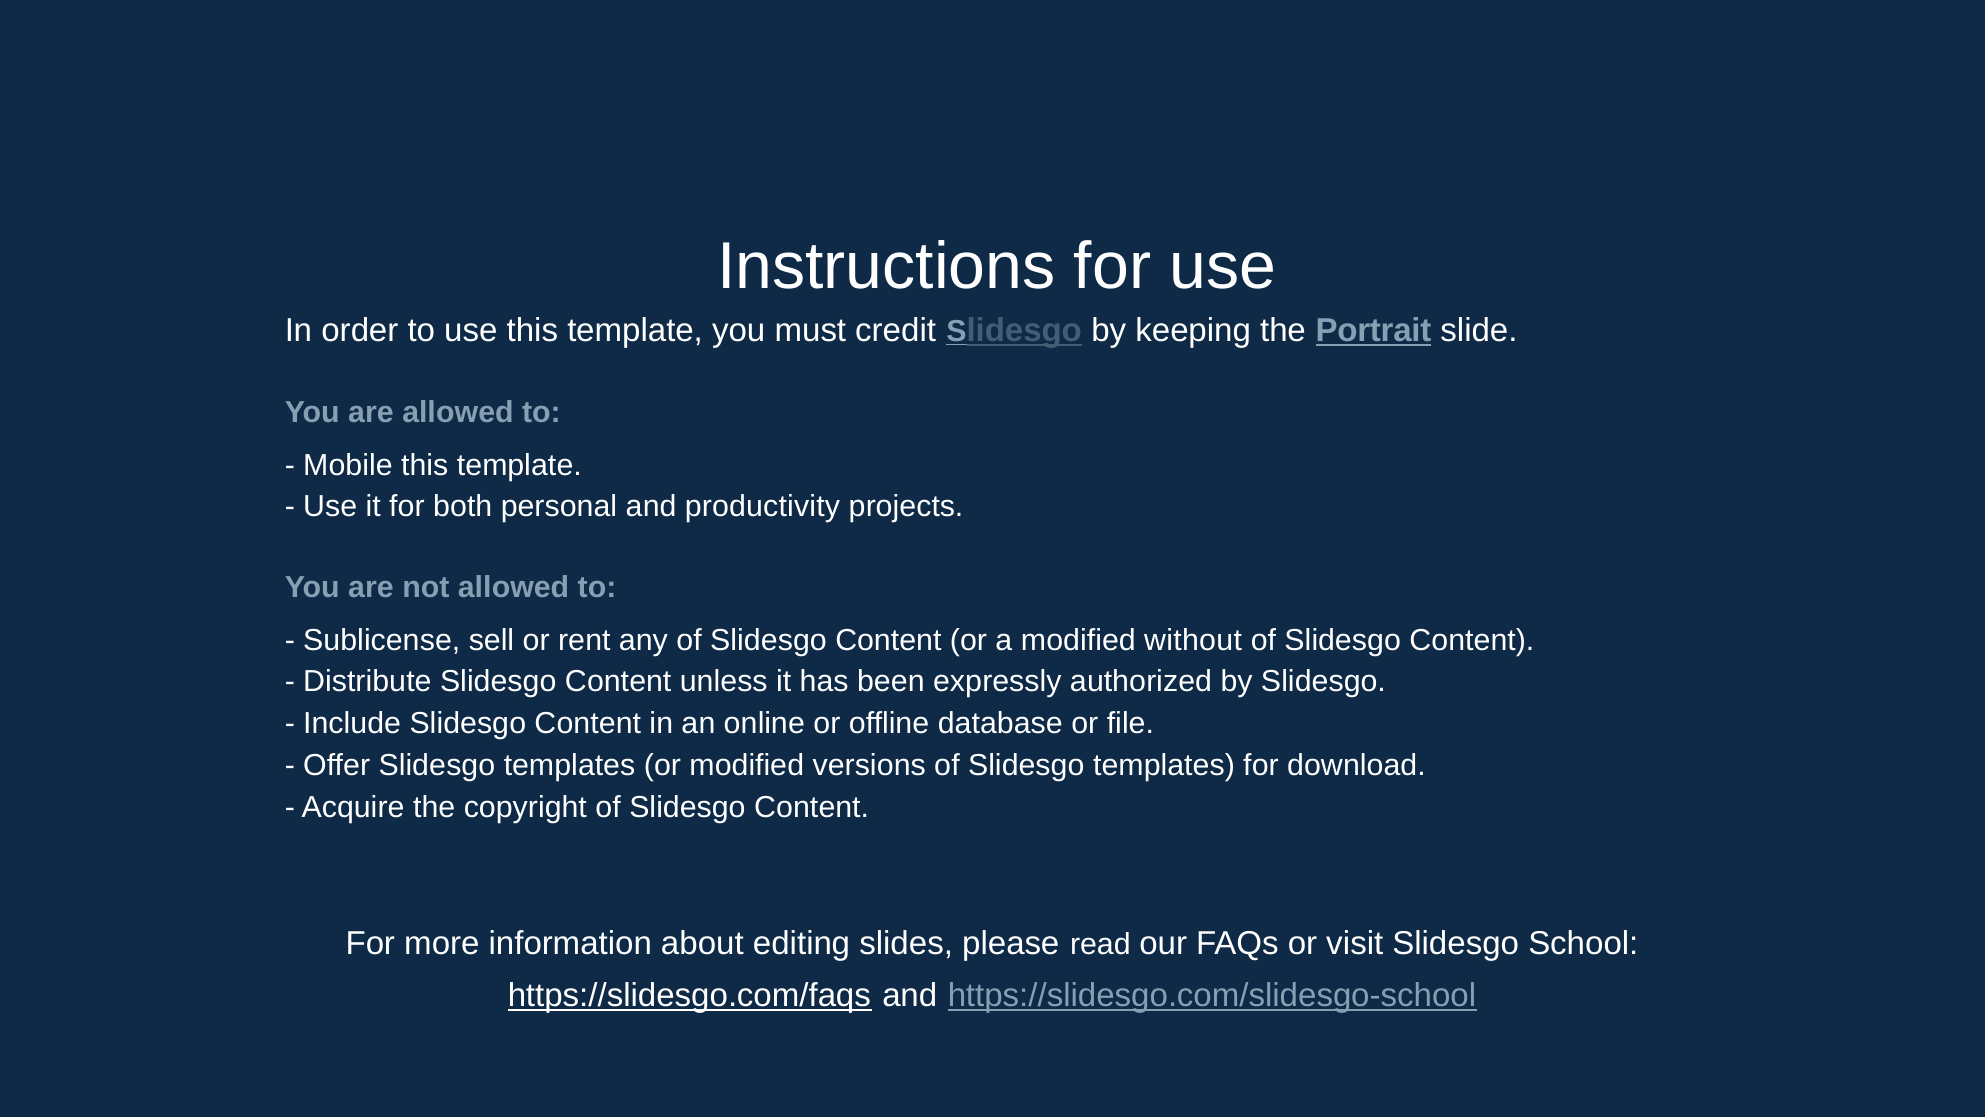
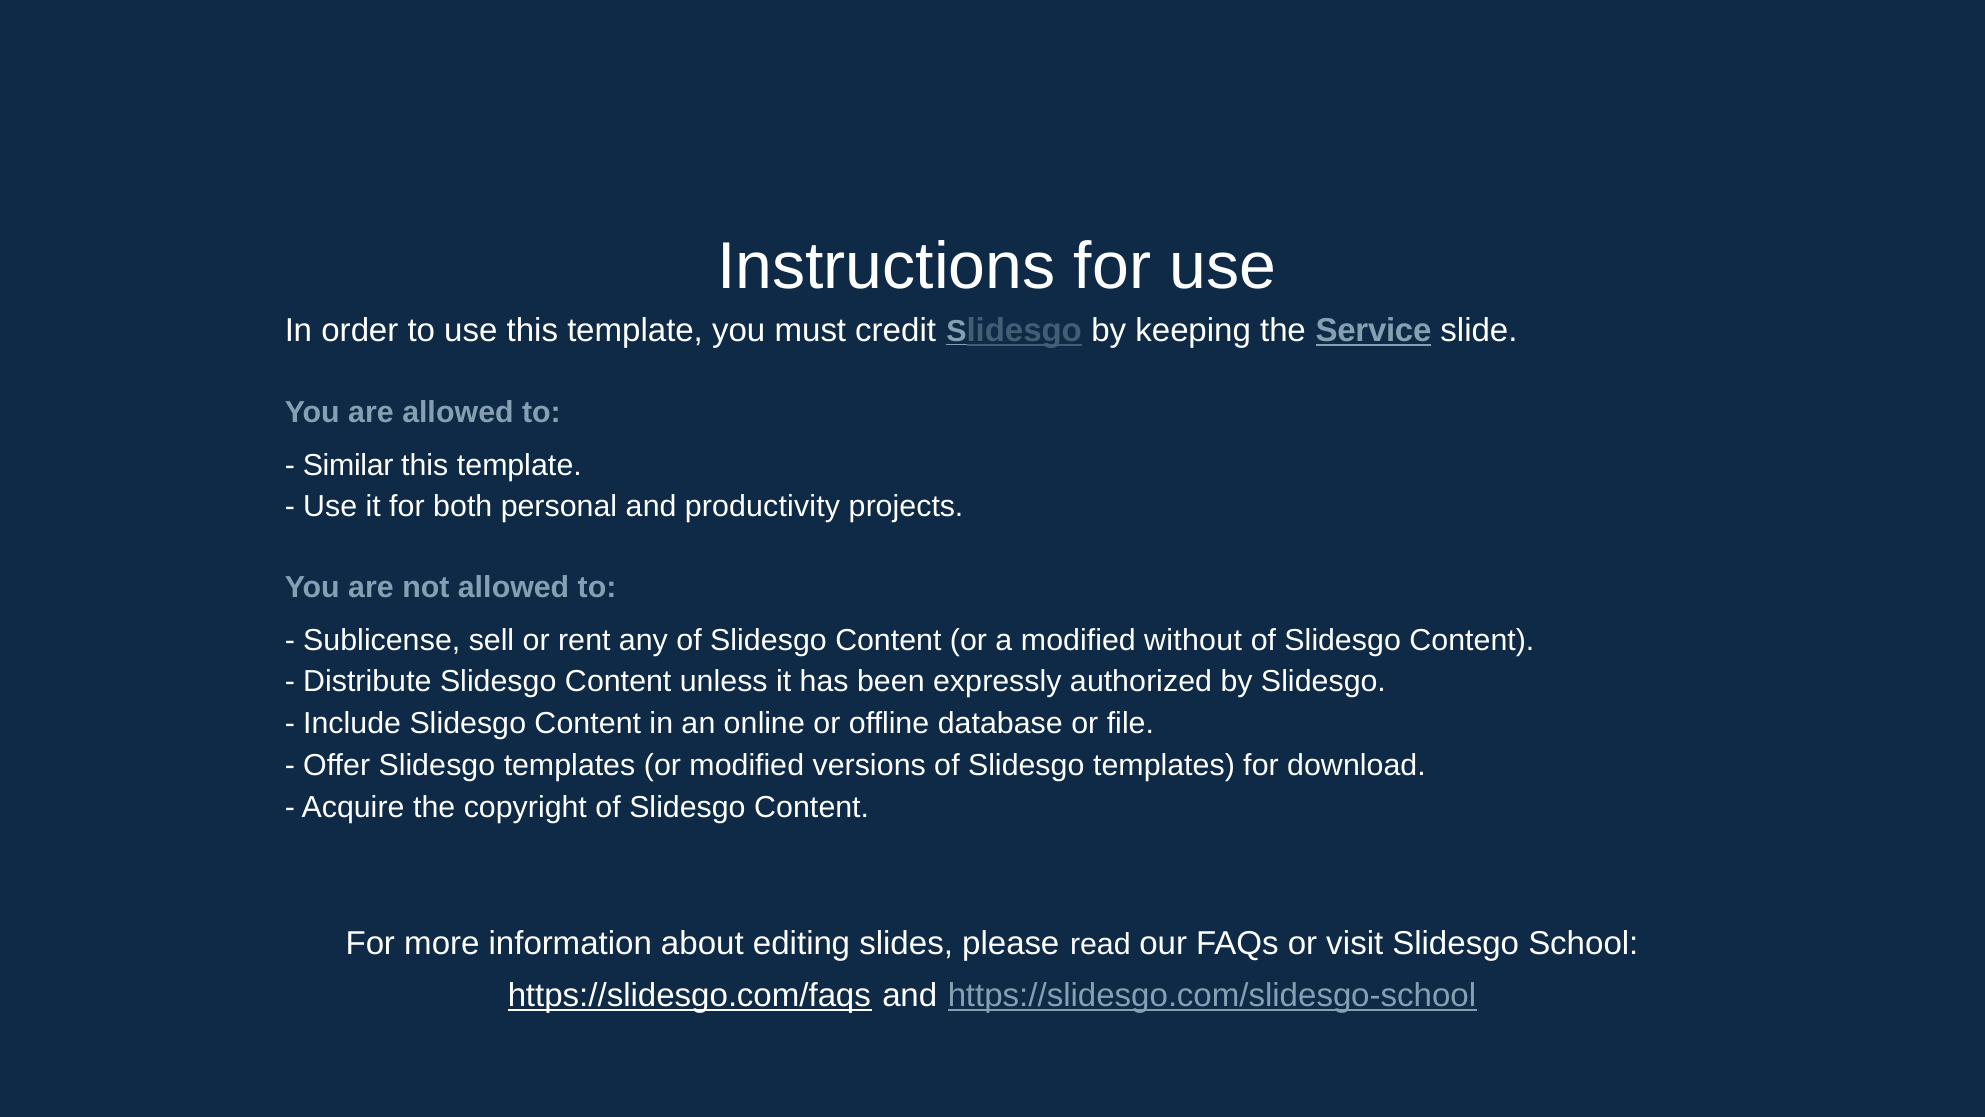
Portrait: Portrait -> Service (1374, 330)
Mobile: Mobile -> Similar (348, 465)
